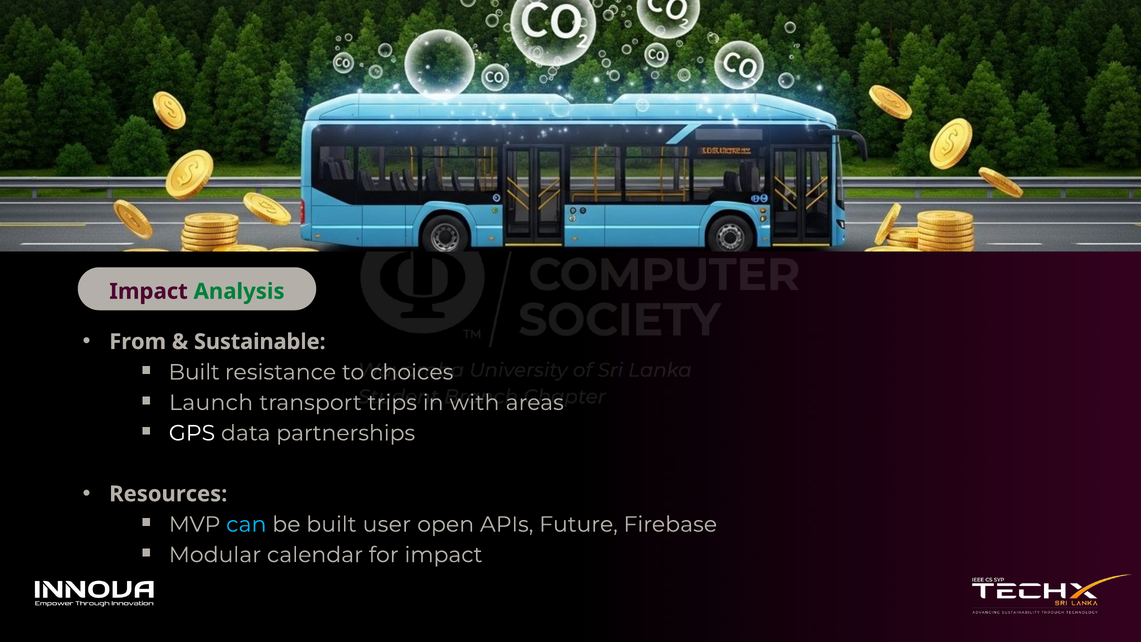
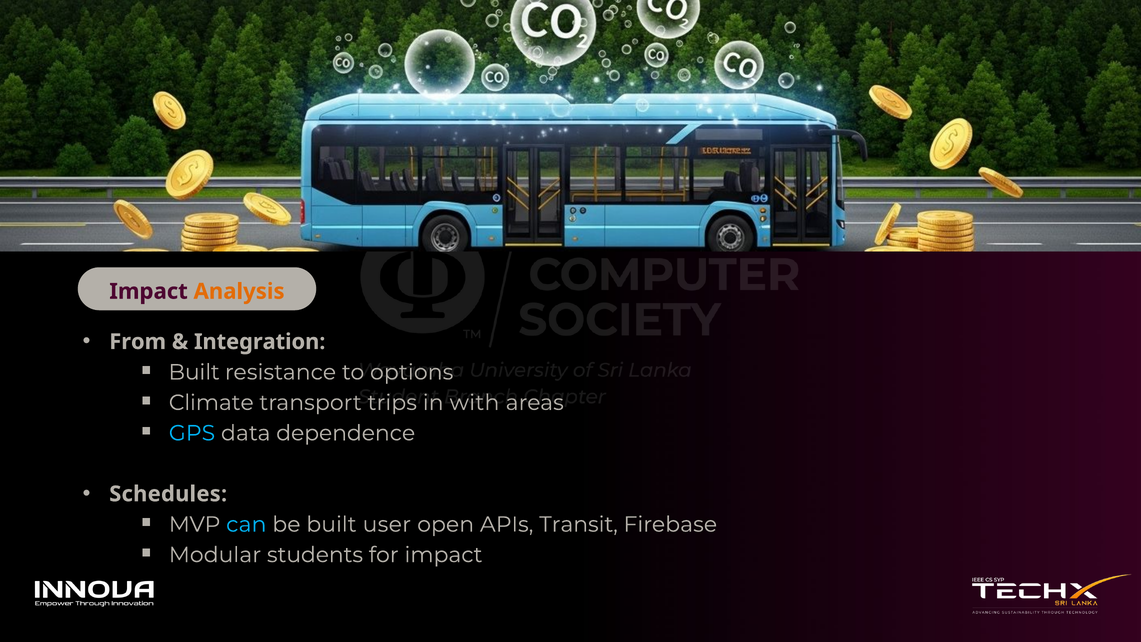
Analysis colour: green -> orange (239, 291)
Sustainable: Sustainable -> Integration (260, 342)
choices: choices -> options (412, 372)
Launch: Launch -> Climate (211, 403)
GPS colour: white -> light blue (192, 433)
partnerships: partnerships -> dependence (346, 433)
Resources: Resources -> Schedules (168, 494)
Future: Future -> Transit (579, 524)
calendar: calendar -> students (315, 555)
